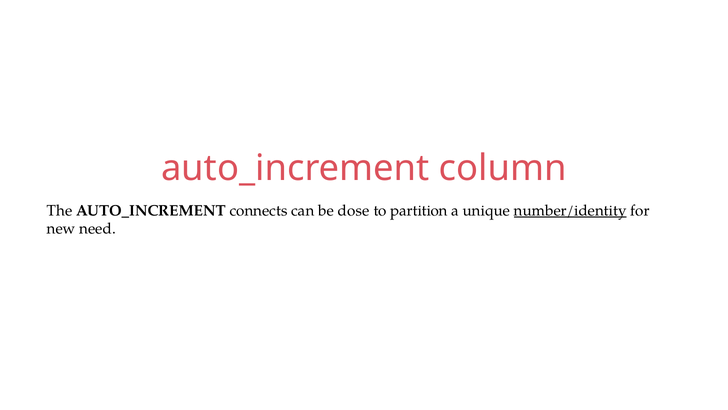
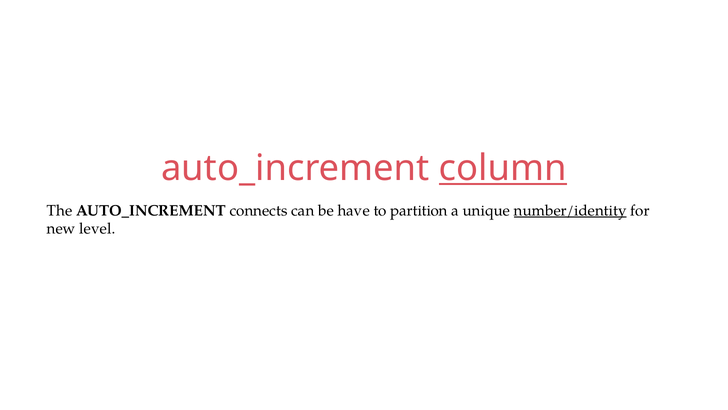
column underline: none -> present (503, 168)
dose: dose -> have (354, 210)
need: need -> level (98, 229)
